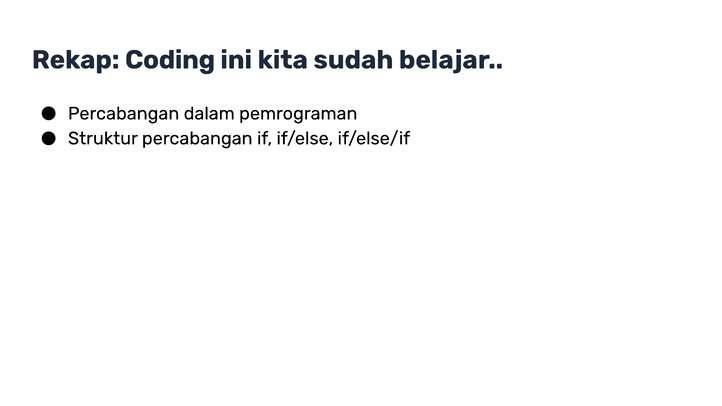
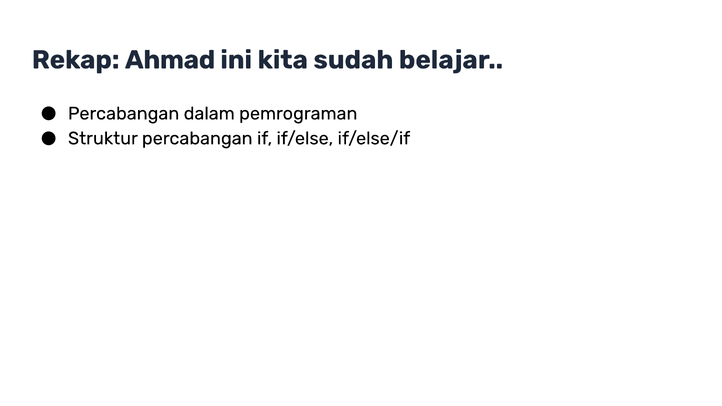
Coding: Coding -> Ahmad (170, 60)
